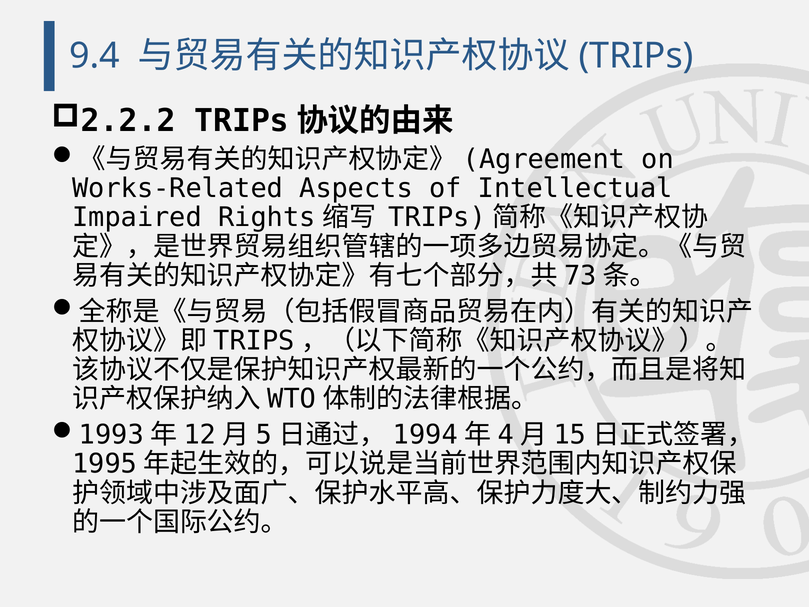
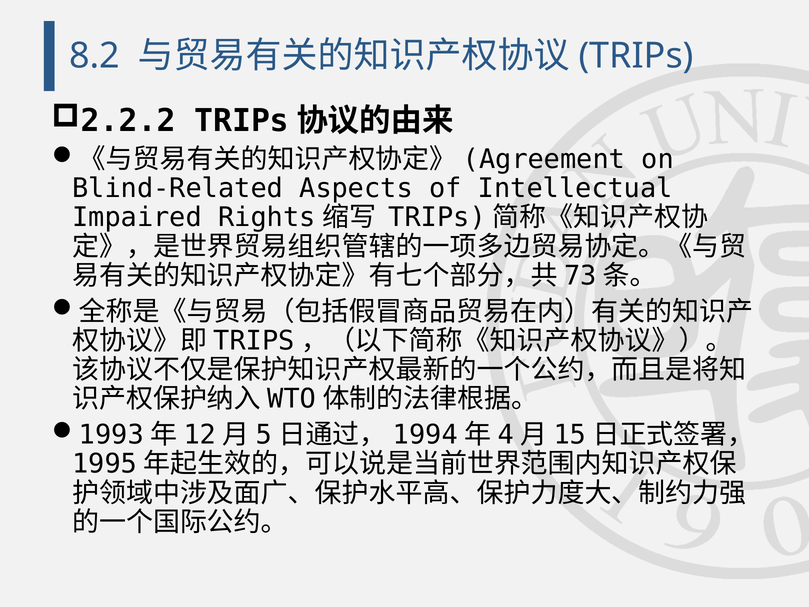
9.4: 9.4 -> 8.2 (94, 56)
Works-Related: Works-Related -> Blind-Related (178, 188)
